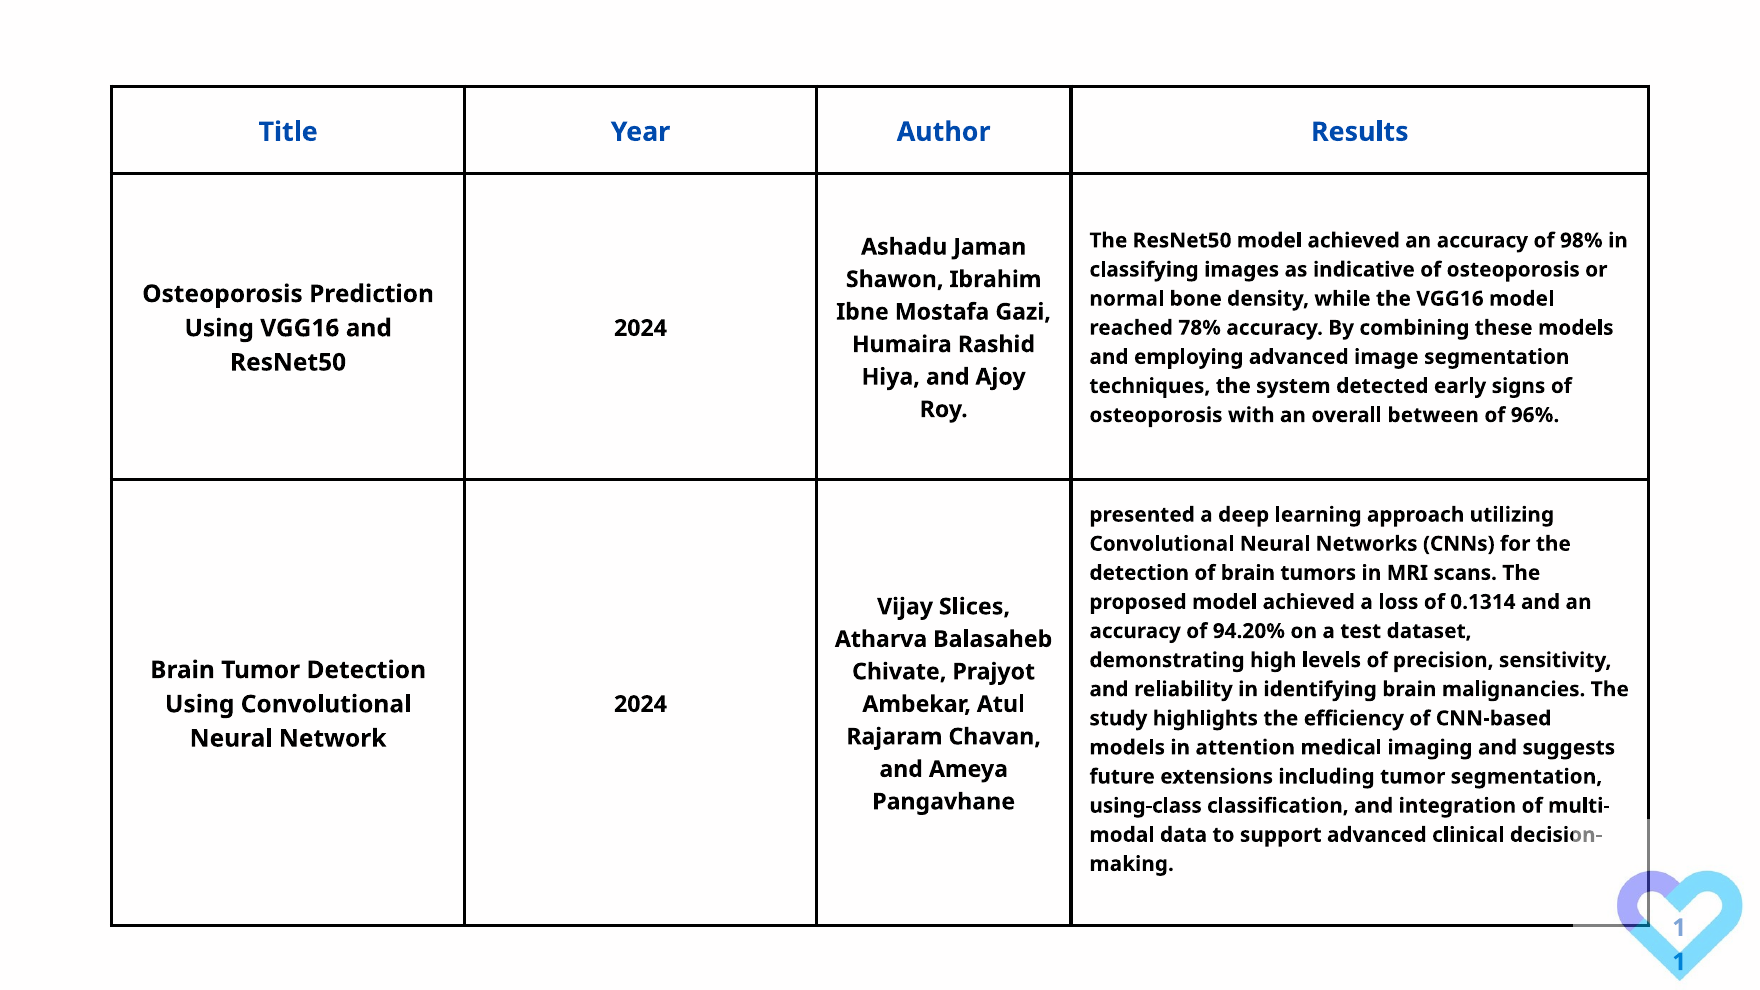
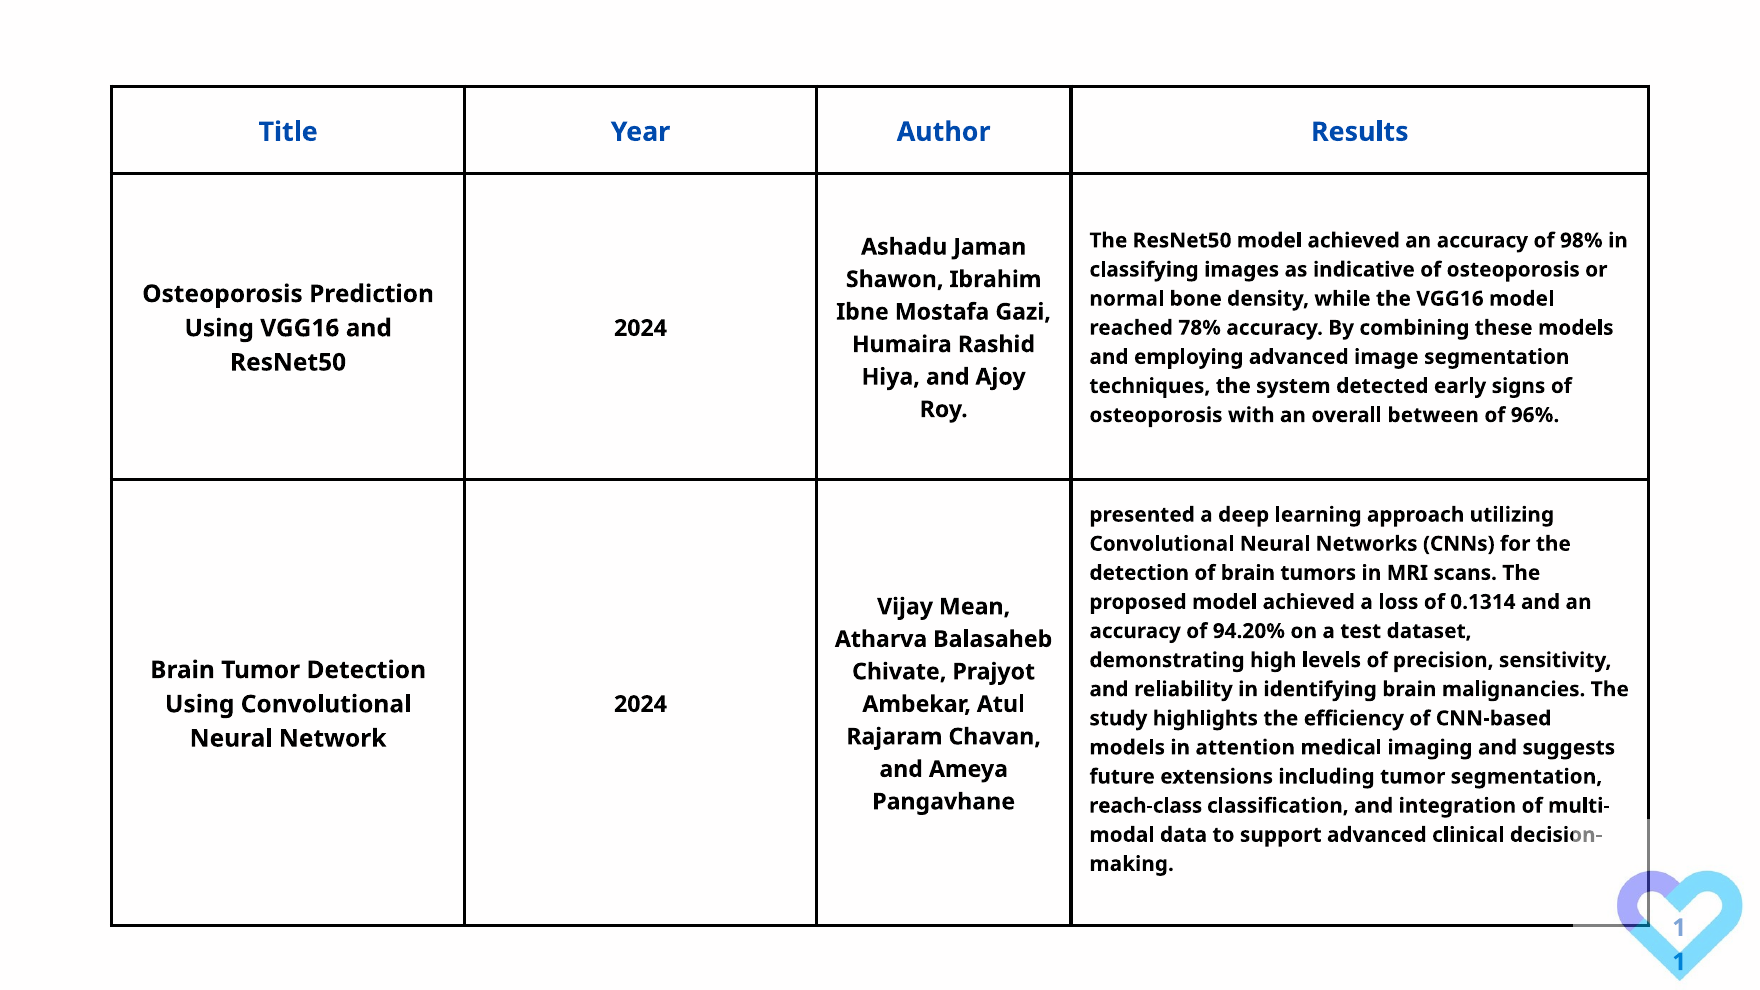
Slices: Slices -> Mean (975, 607)
using-class: using-class -> reach-class (1146, 806)
